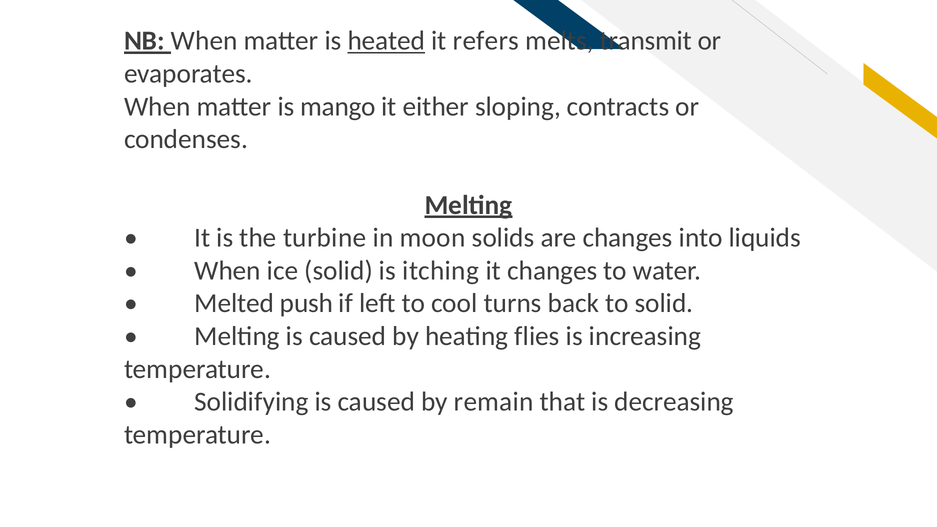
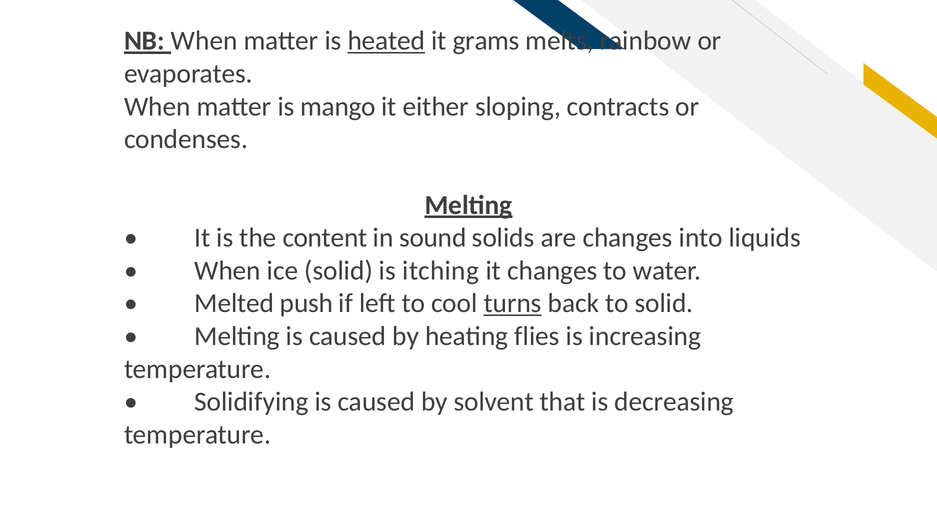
refers: refers -> grams (486, 41)
transmit: transmit -> rainbow (646, 41)
turbine: turbine -> content (325, 238)
moon: moon -> sound (433, 238)
turns underline: none -> present (513, 303)
remain: remain -> solvent (494, 402)
